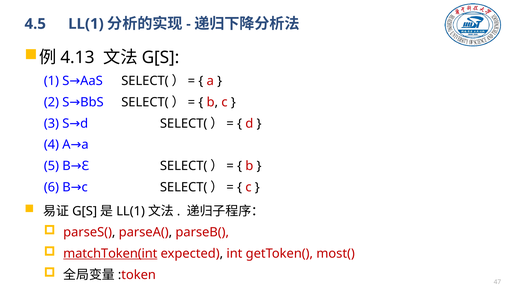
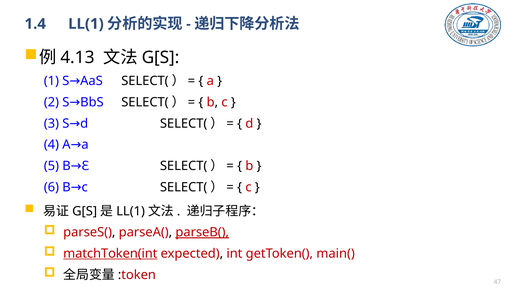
4.5: 4.5 -> 1.4 (35, 24)
parseB( underline: none -> present (202, 233)
most(: most( -> main( (336, 254)
